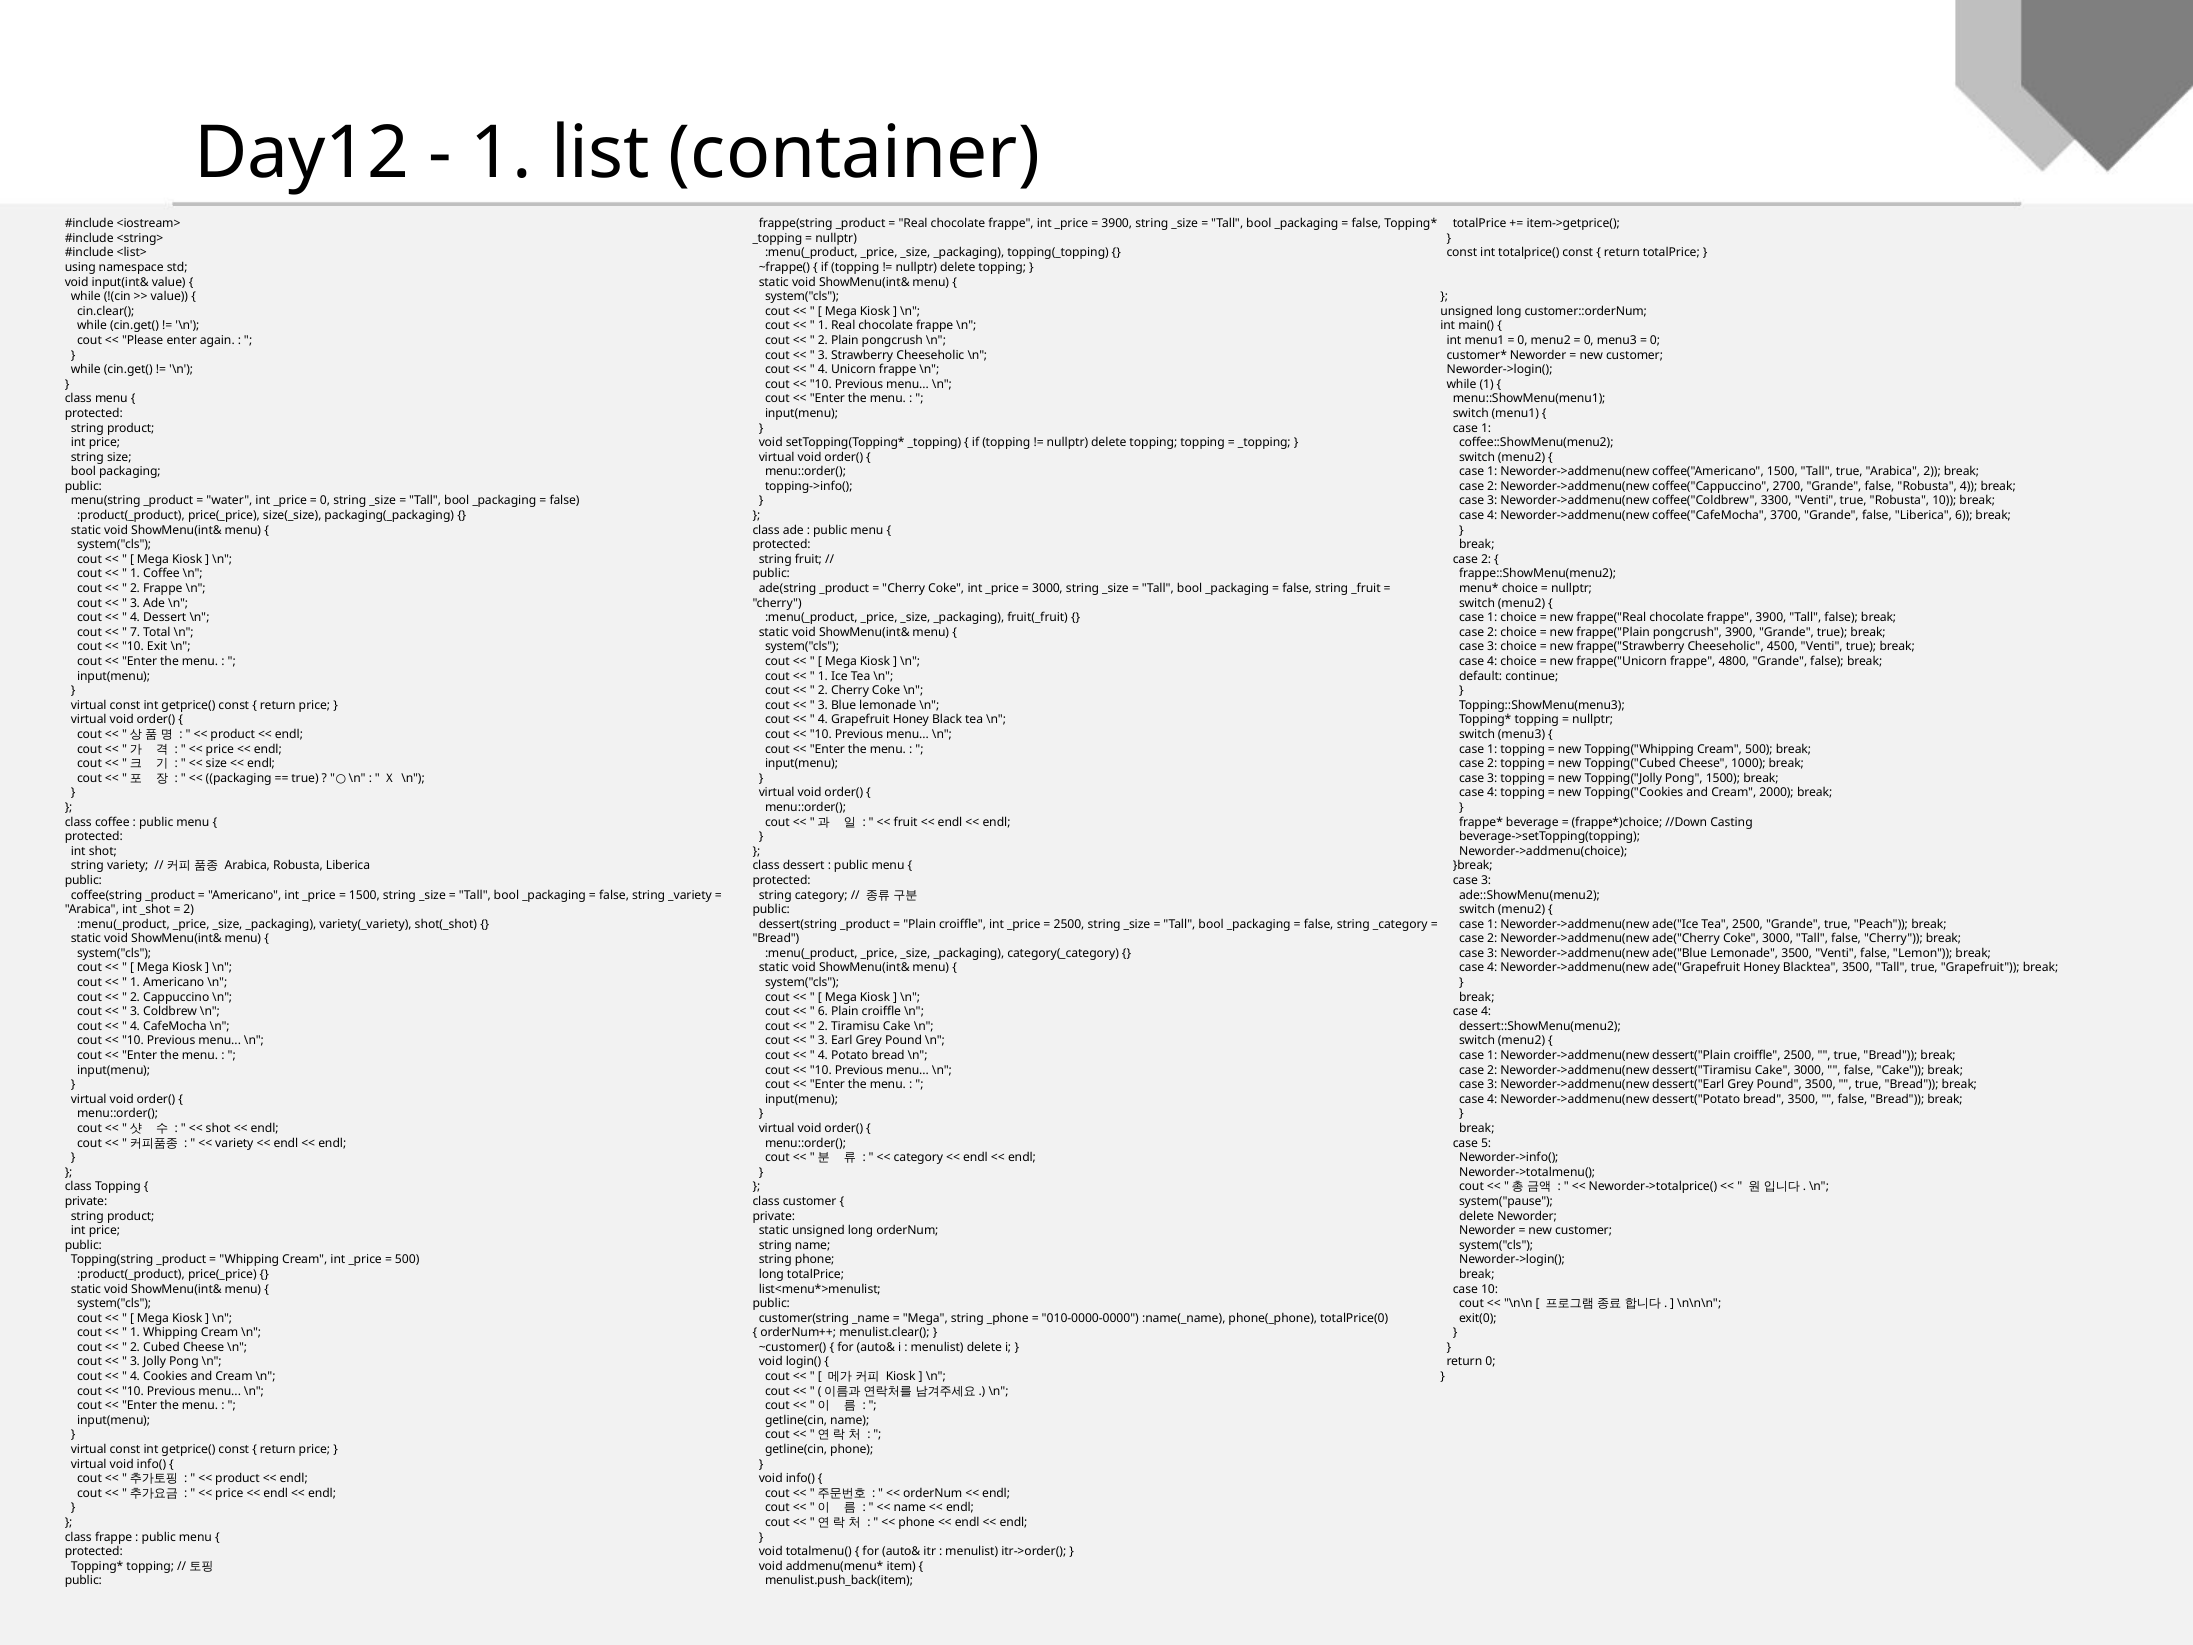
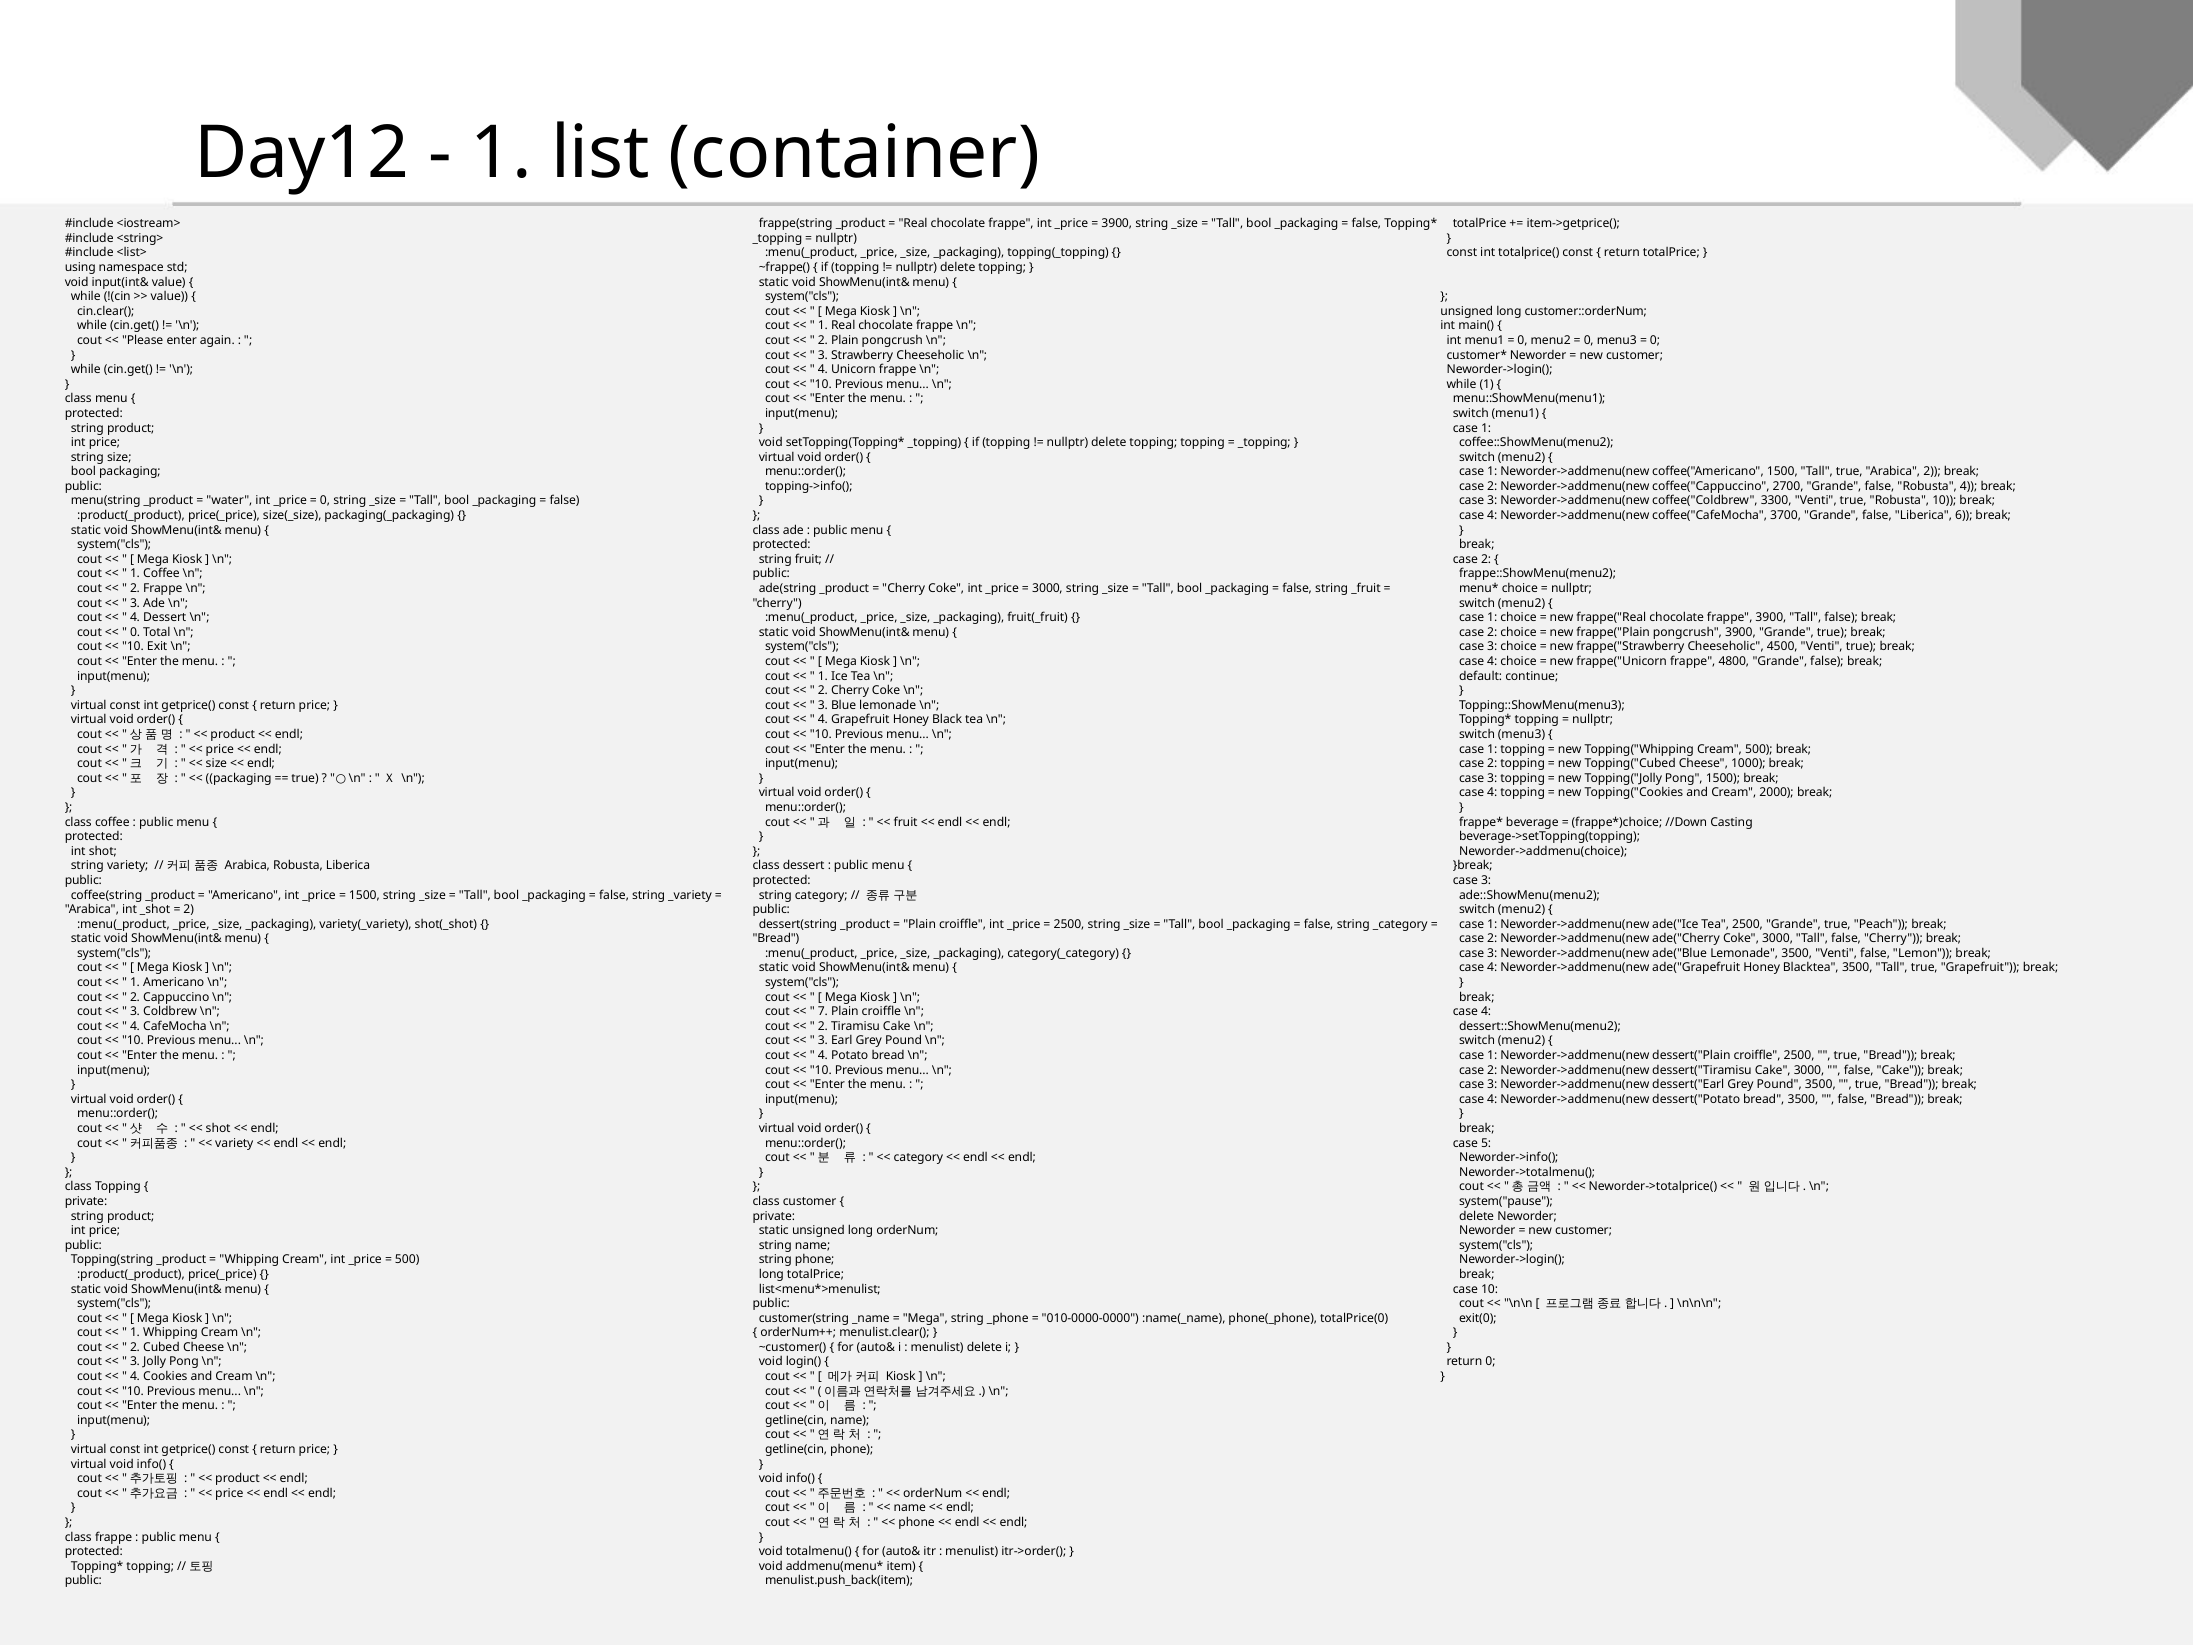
7: 7 -> 0 (135, 632)
6: 6 -> 7 (823, 1012)
